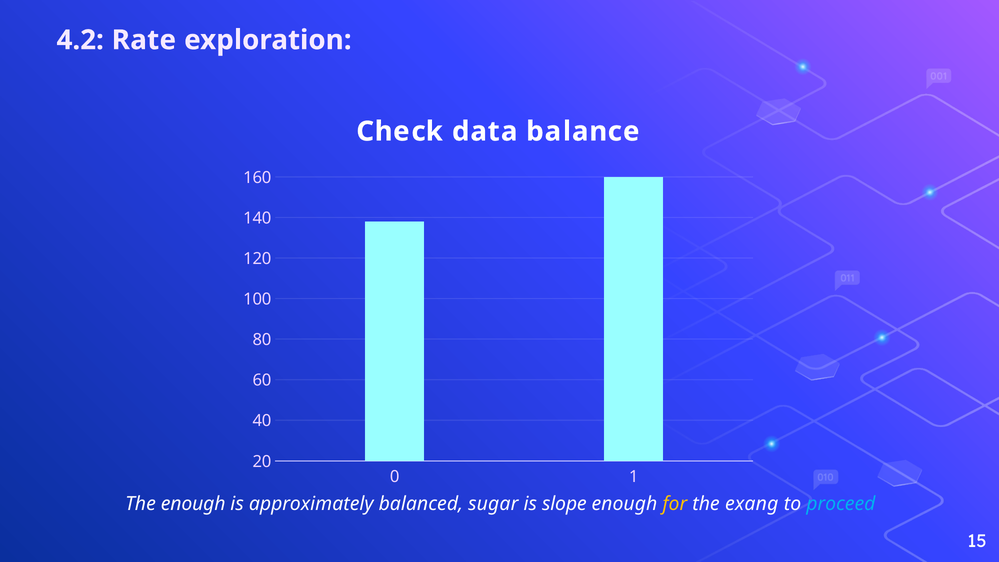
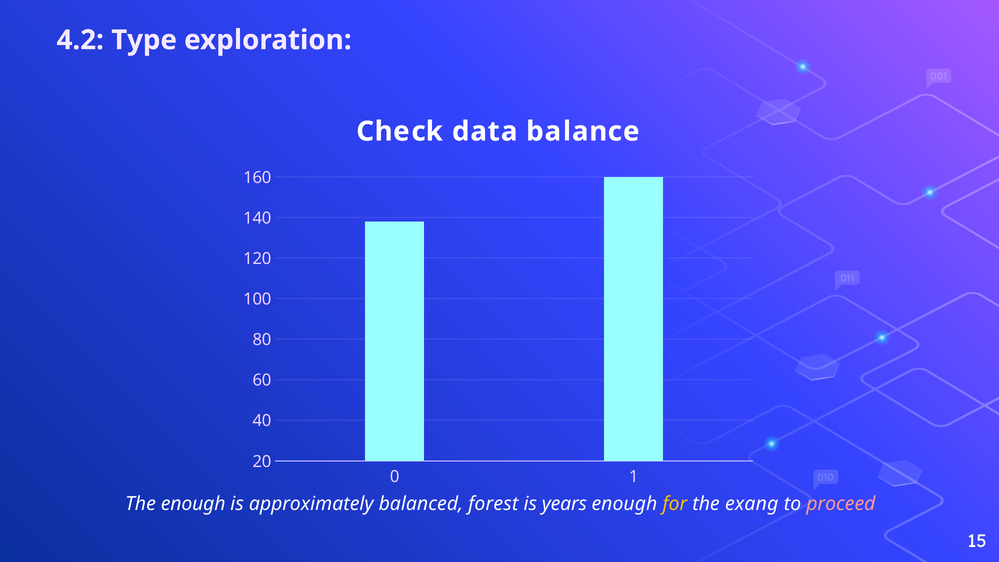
Rate: Rate -> Type (144, 40)
sugar: sugar -> forest (493, 504)
slope: slope -> years (564, 504)
proceed colour: light blue -> pink (841, 504)
